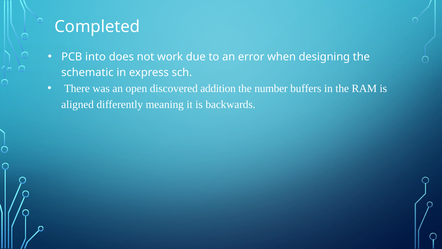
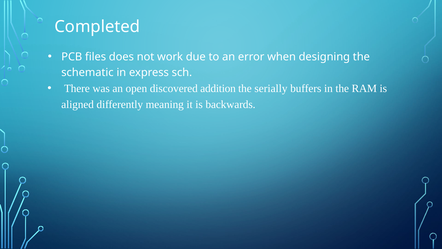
into: into -> files (96, 57)
number: number -> serially (271, 88)
